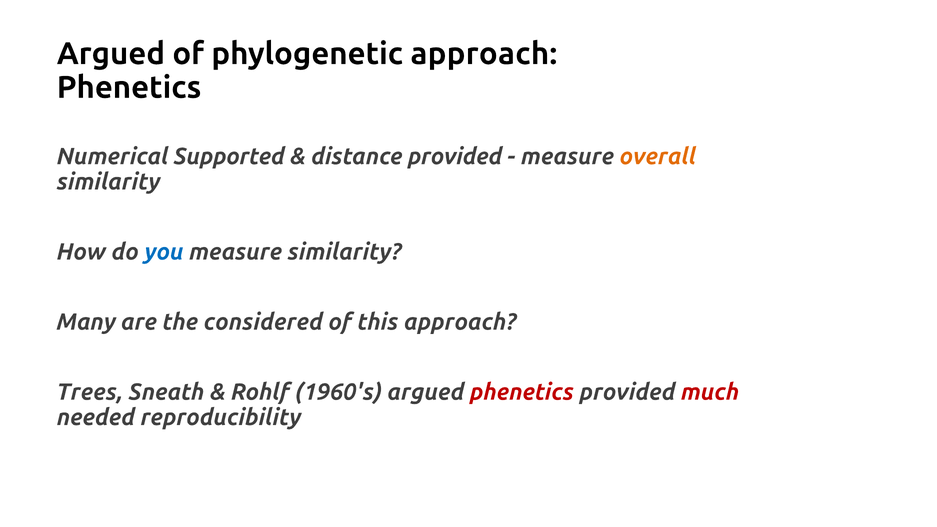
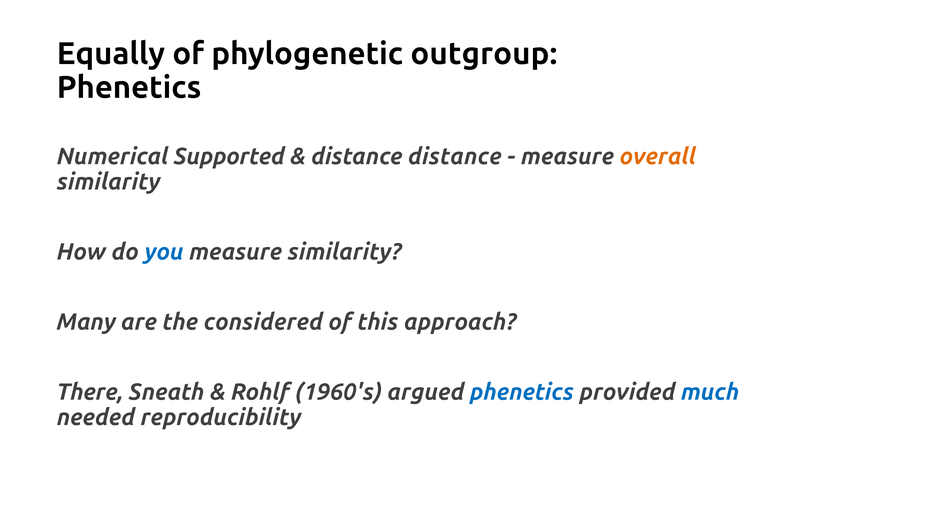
Argued: Argued -> Equally (111, 54)
phylogenetic approach: approach -> outgroup (484, 54)
distance provided: provided -> distance (455, 156)
Trees: Trees -> There (90, 392)
phenetics colour: red -> blue (522, 392)
much colour: red -> blue (710, 392)
